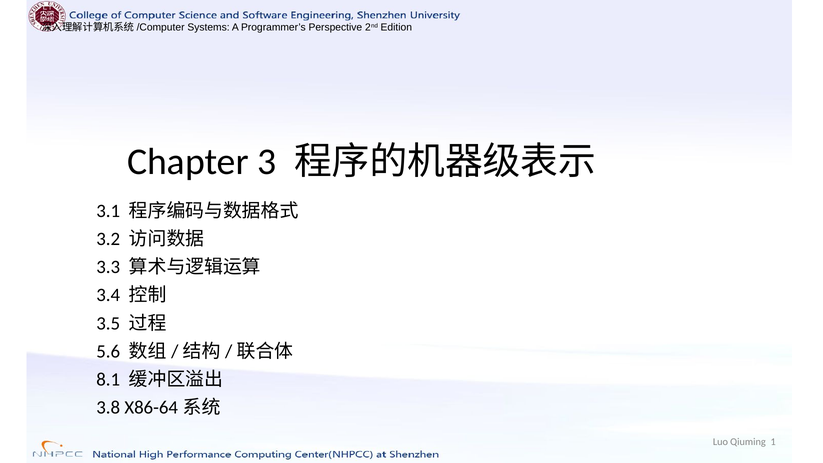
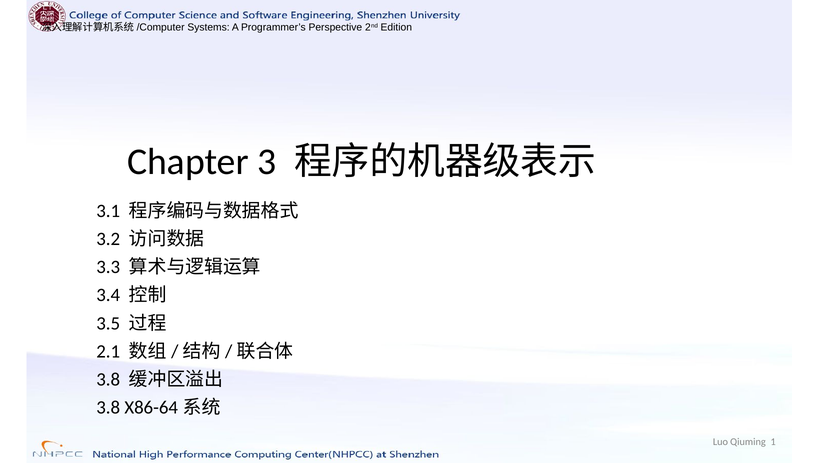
5.6: 5.6 -> 2.1 (108, 351)
8.1: 8.1 -> 3.8 (108, 380)
